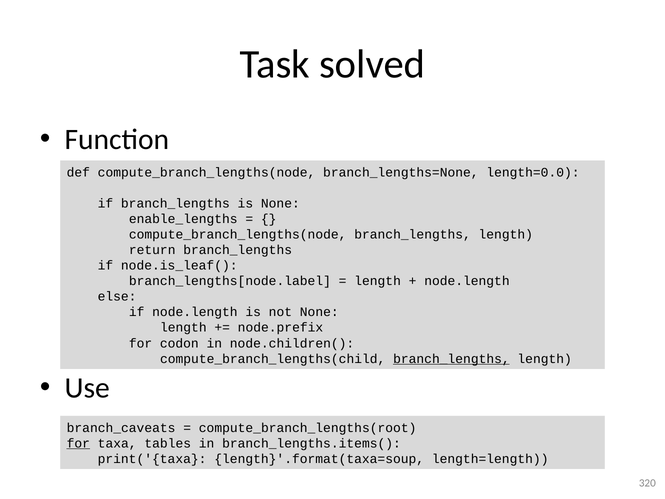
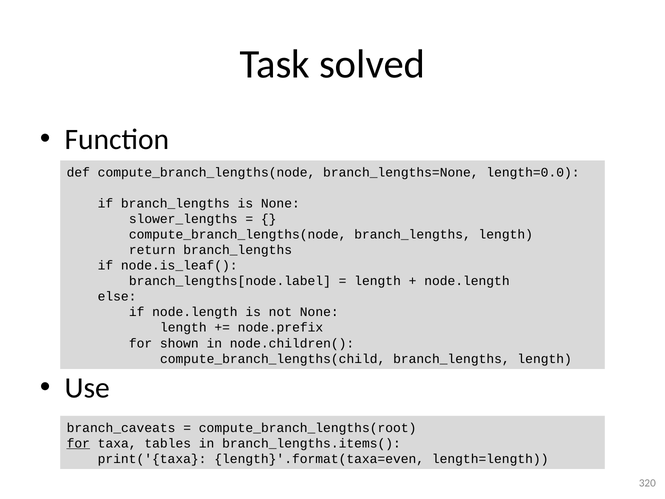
enable_lengths: enable_lengths -> slower_lengths (183, 219)
codon: codon -> shown (179, 343)
branch_lengths underline: present -> none (451, 359)
length}'.format(taxa=soup: length}'.format(taxa=soup -> length}'.format(taxa=even (319, 459)
